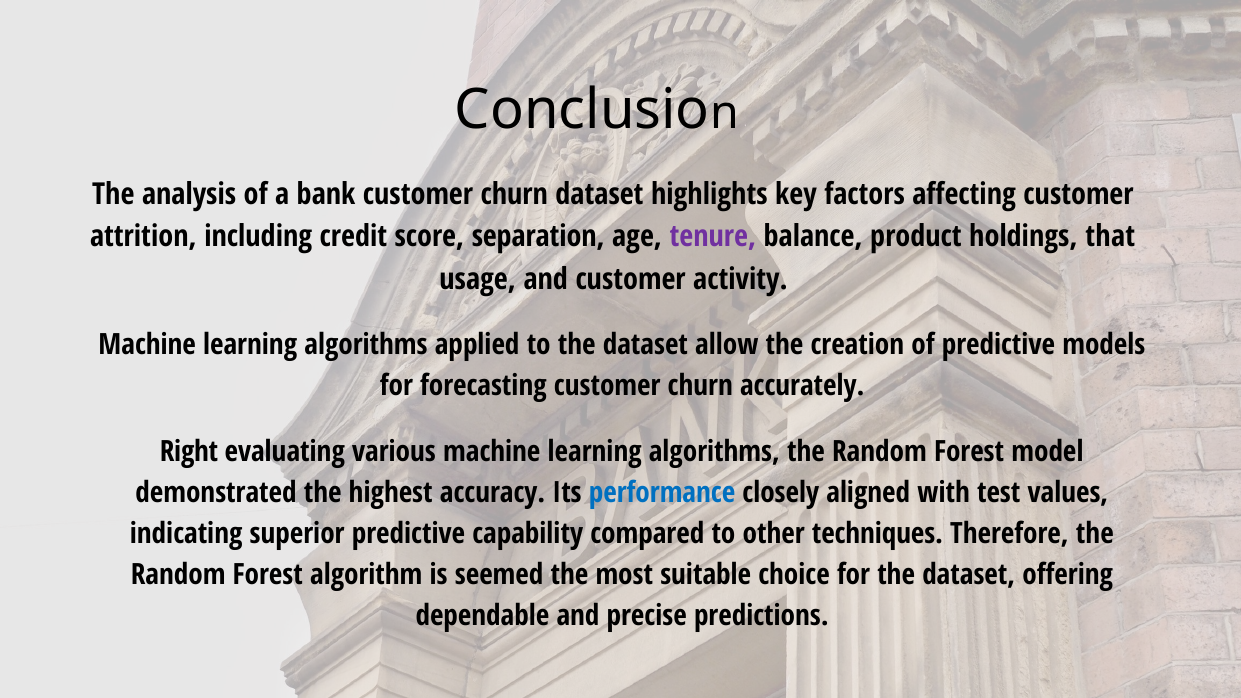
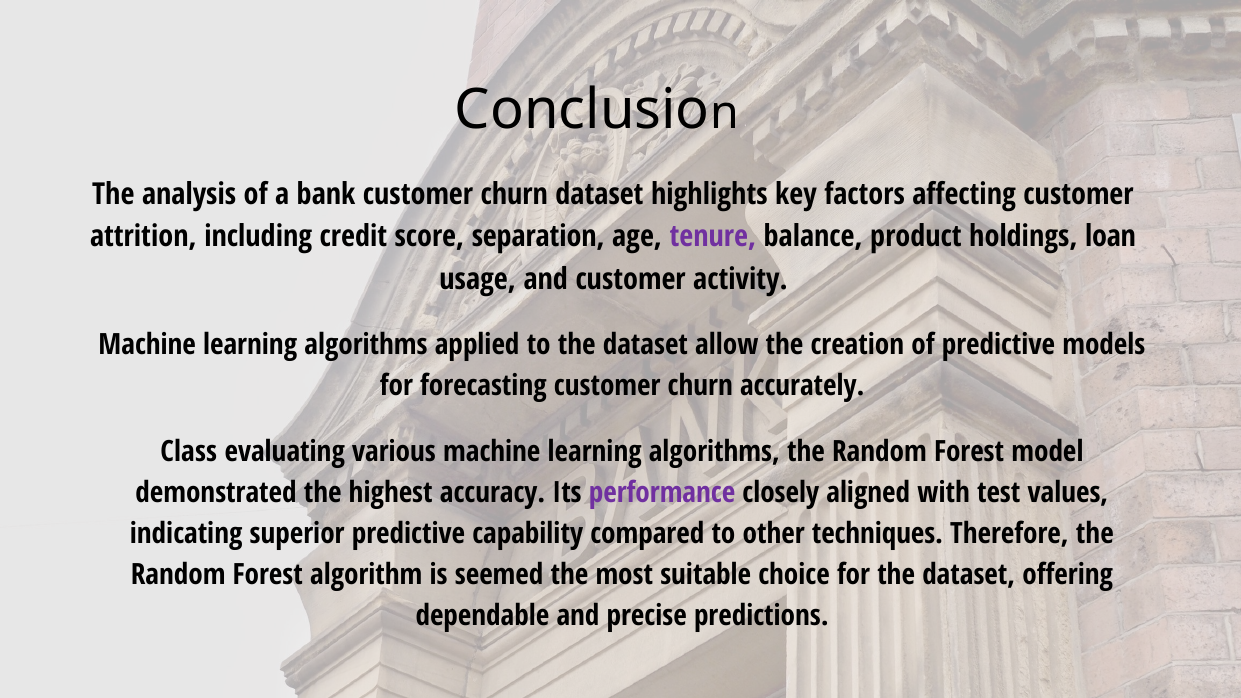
that: that -> loan (1111, 237)
Right: Right -> Class (189, 451)
performance colour: blue -> purple (662, 492)
